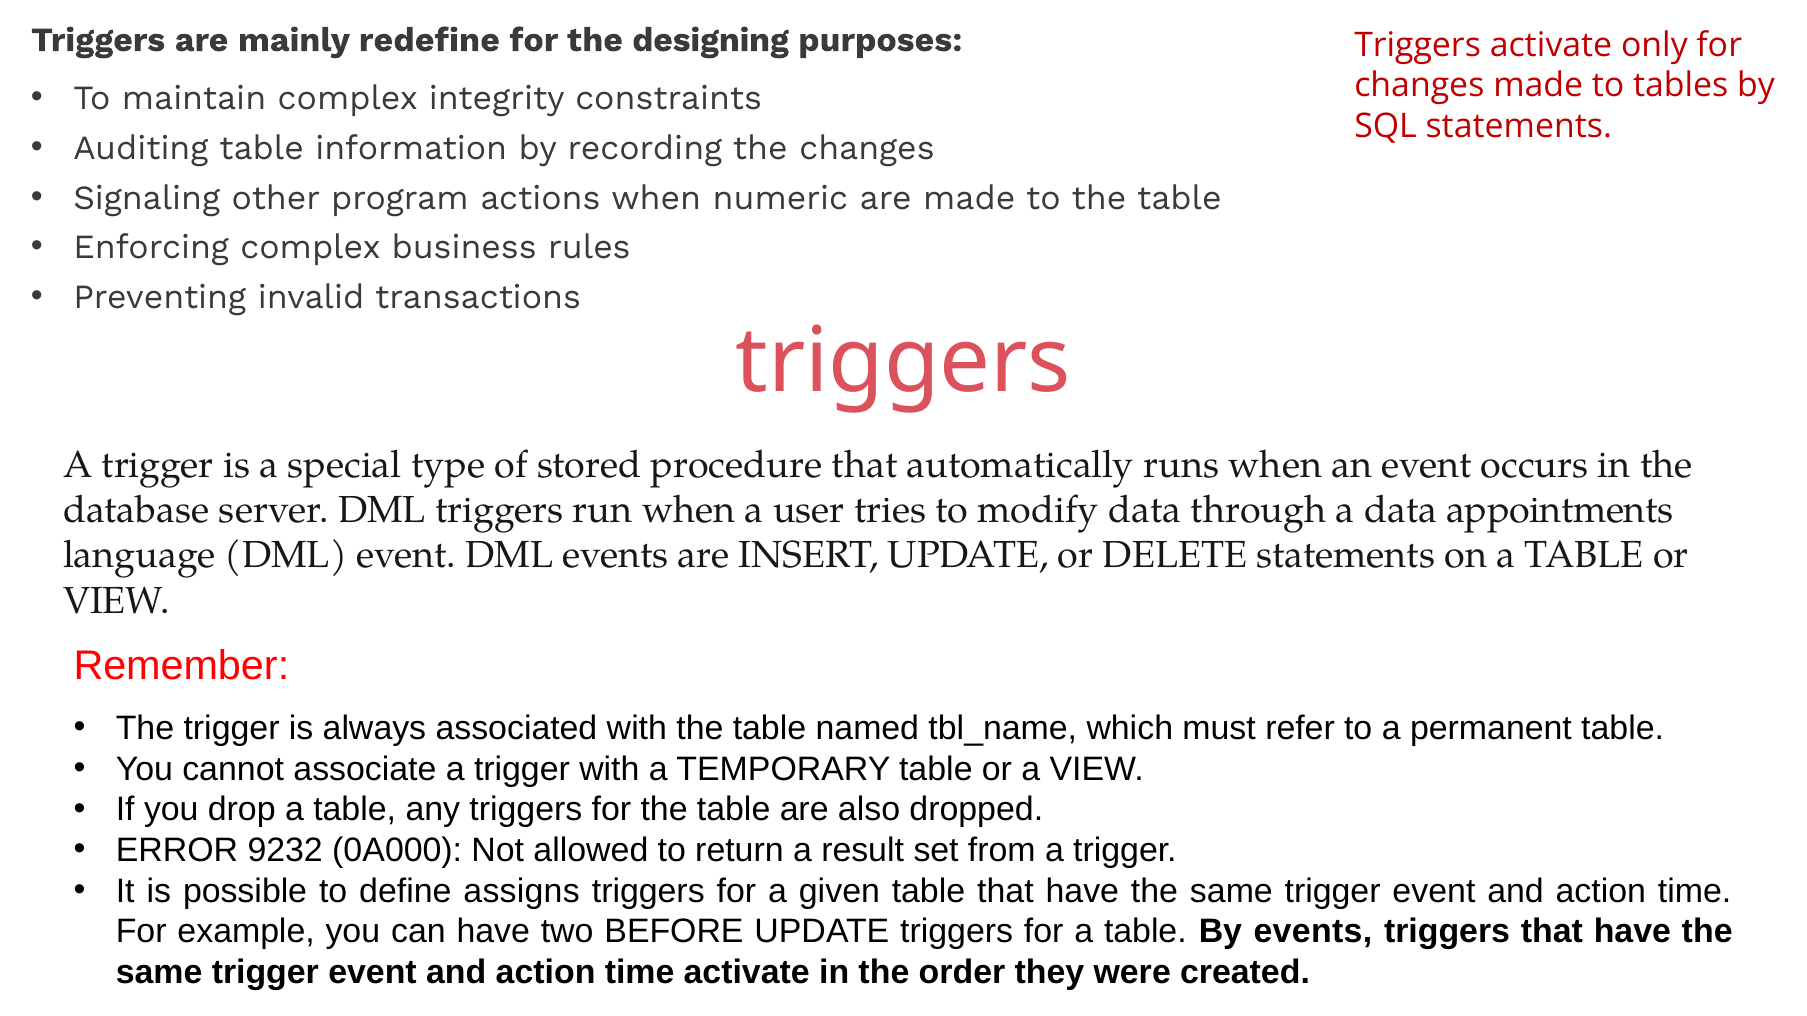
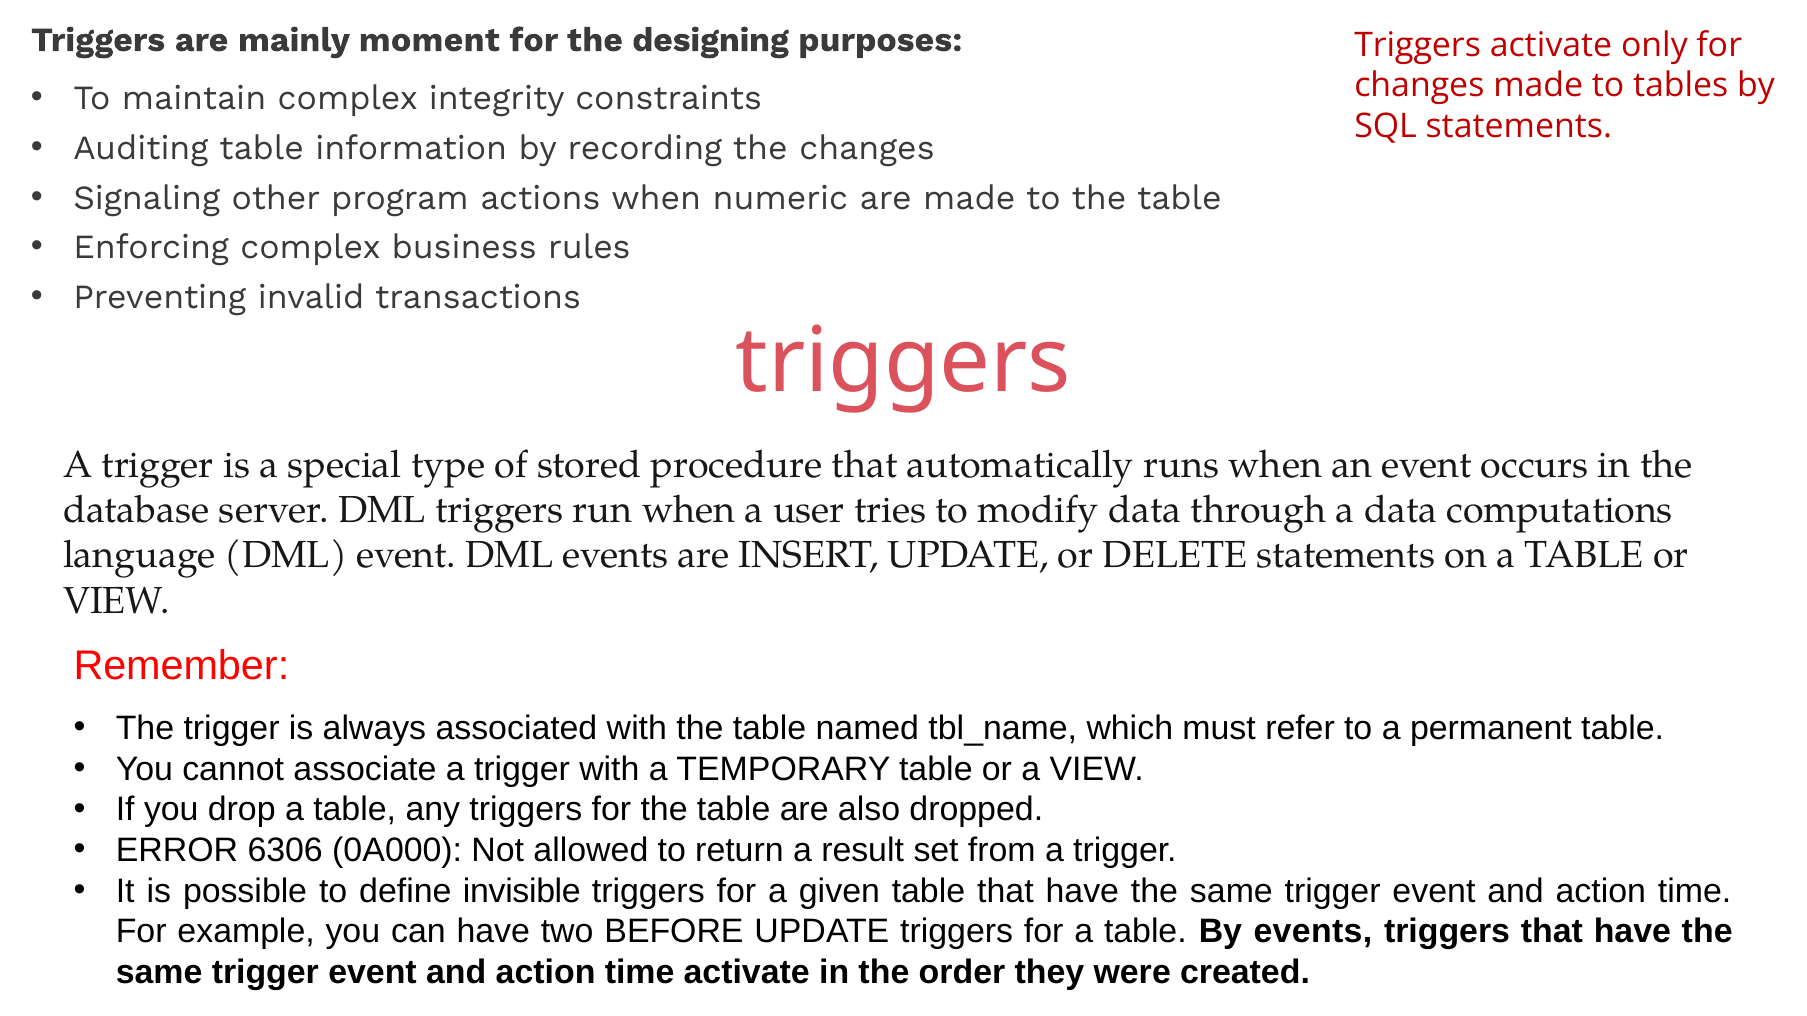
redefine: redefine -> moment (429, 40)
appointments: appointments -> computations (1560, 511)
9232: 9232 -> 6306 (285, 851)
assigns: assigns -> invisible (522, 891)
